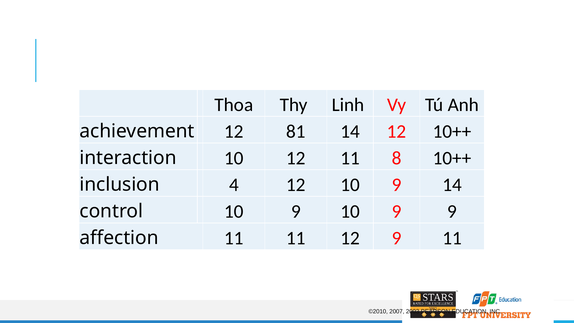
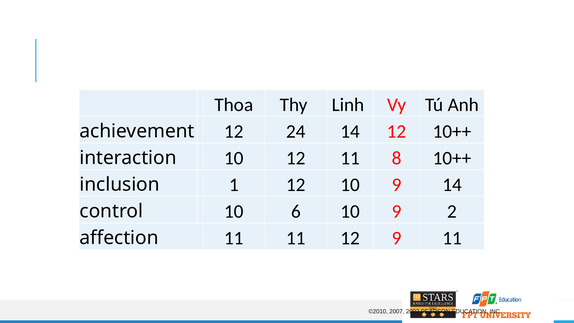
81: 81 -> 24 (296, 132)
4: 4 -> 1 (234, 185)
9: 9 -> 6 (296, 212)
9 9: 9 -> 2 (452, 212)
